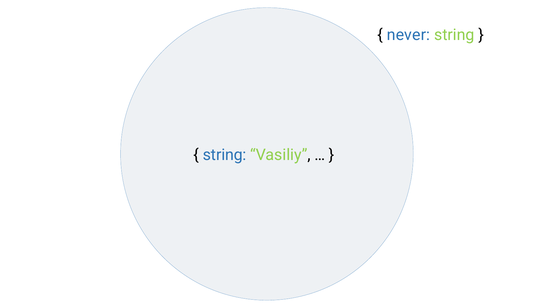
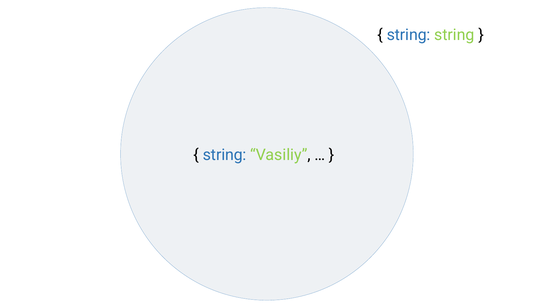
never: never -> string (409, 35)
